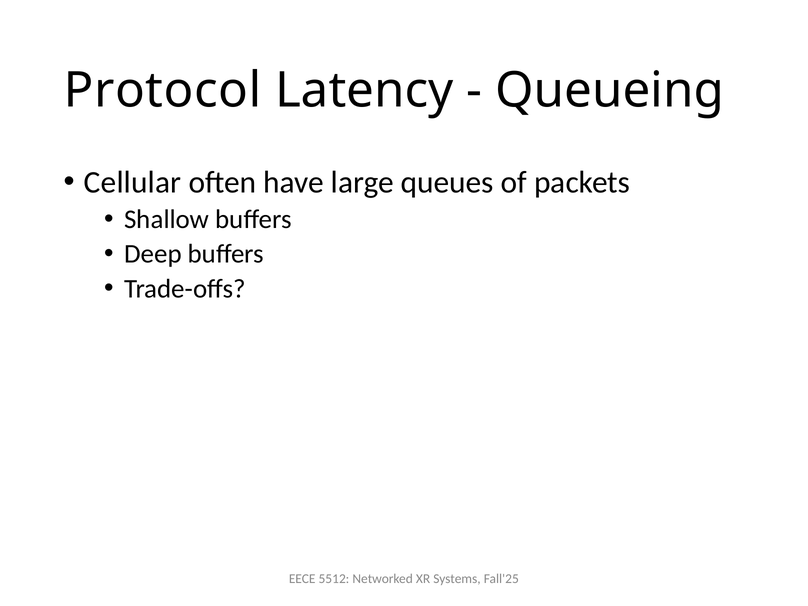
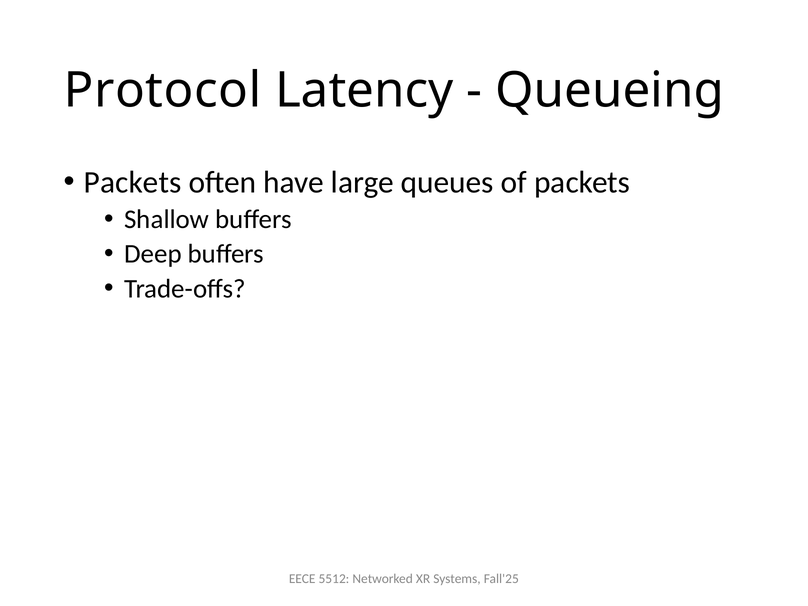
Cellular: Cellular -> Packets (133, 182)
